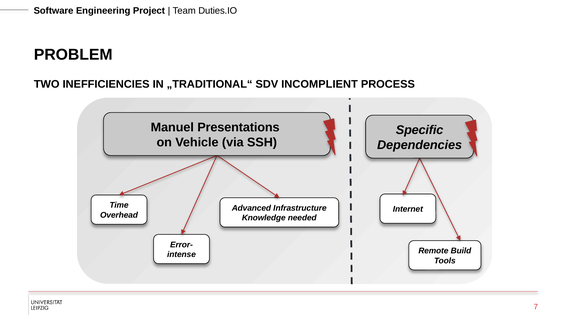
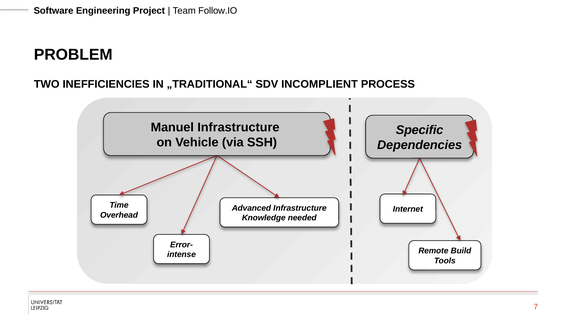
Duties.IO: Duties.IO -> Follow.IO (218, 11)
Manuel Presentations: Presentations -> Infrastructure (238, 128)
